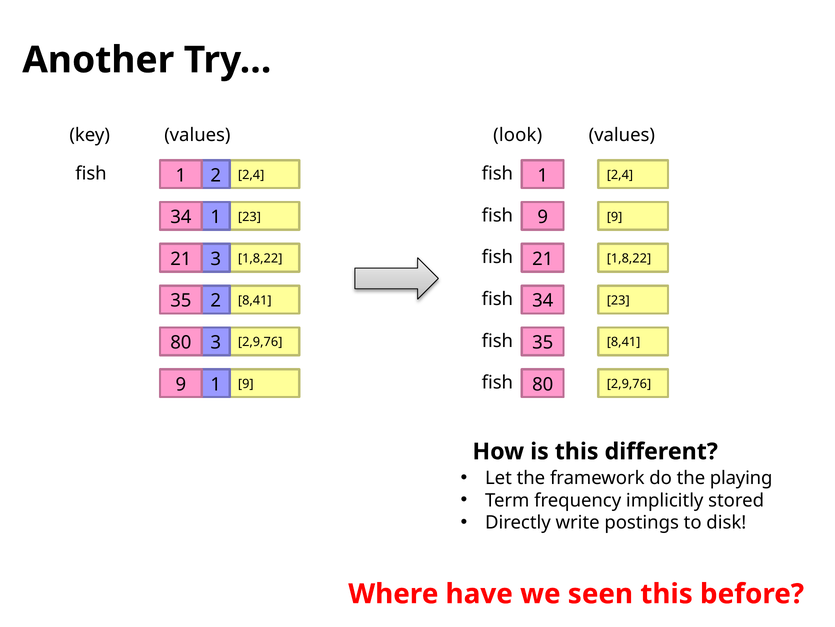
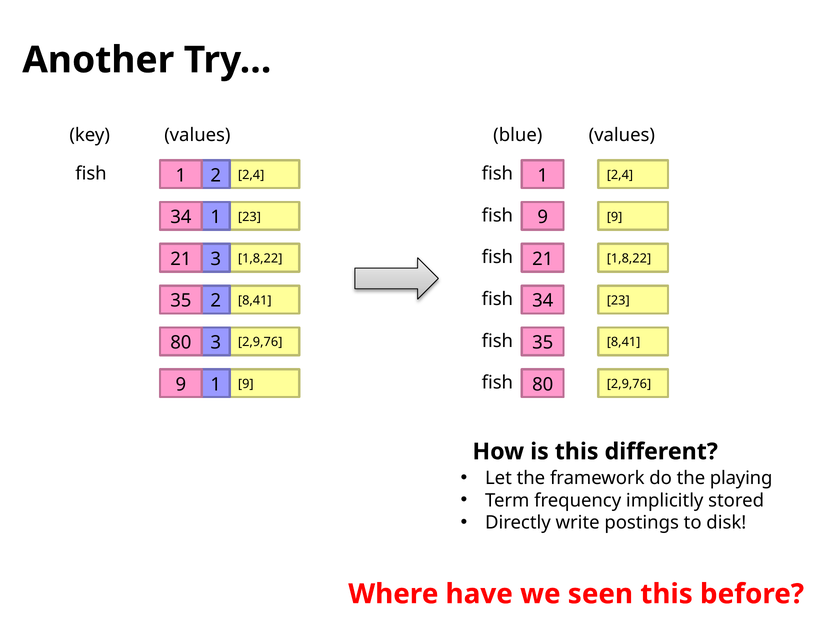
look: look -> blue (518, 135)
